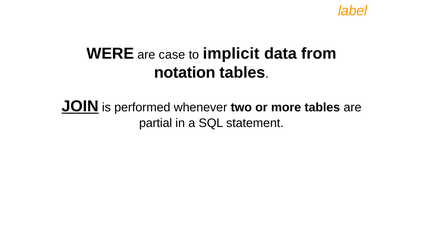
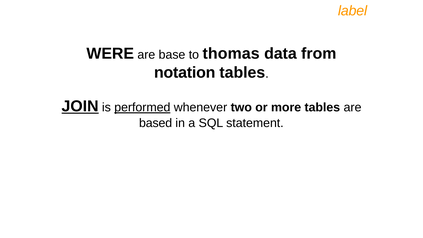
case: case -> base (172, 55)
implicit: implicit -> thomas (231, 53)
performed underline: none -> present (142, 107)
partial: partial -> based (156, 123)
